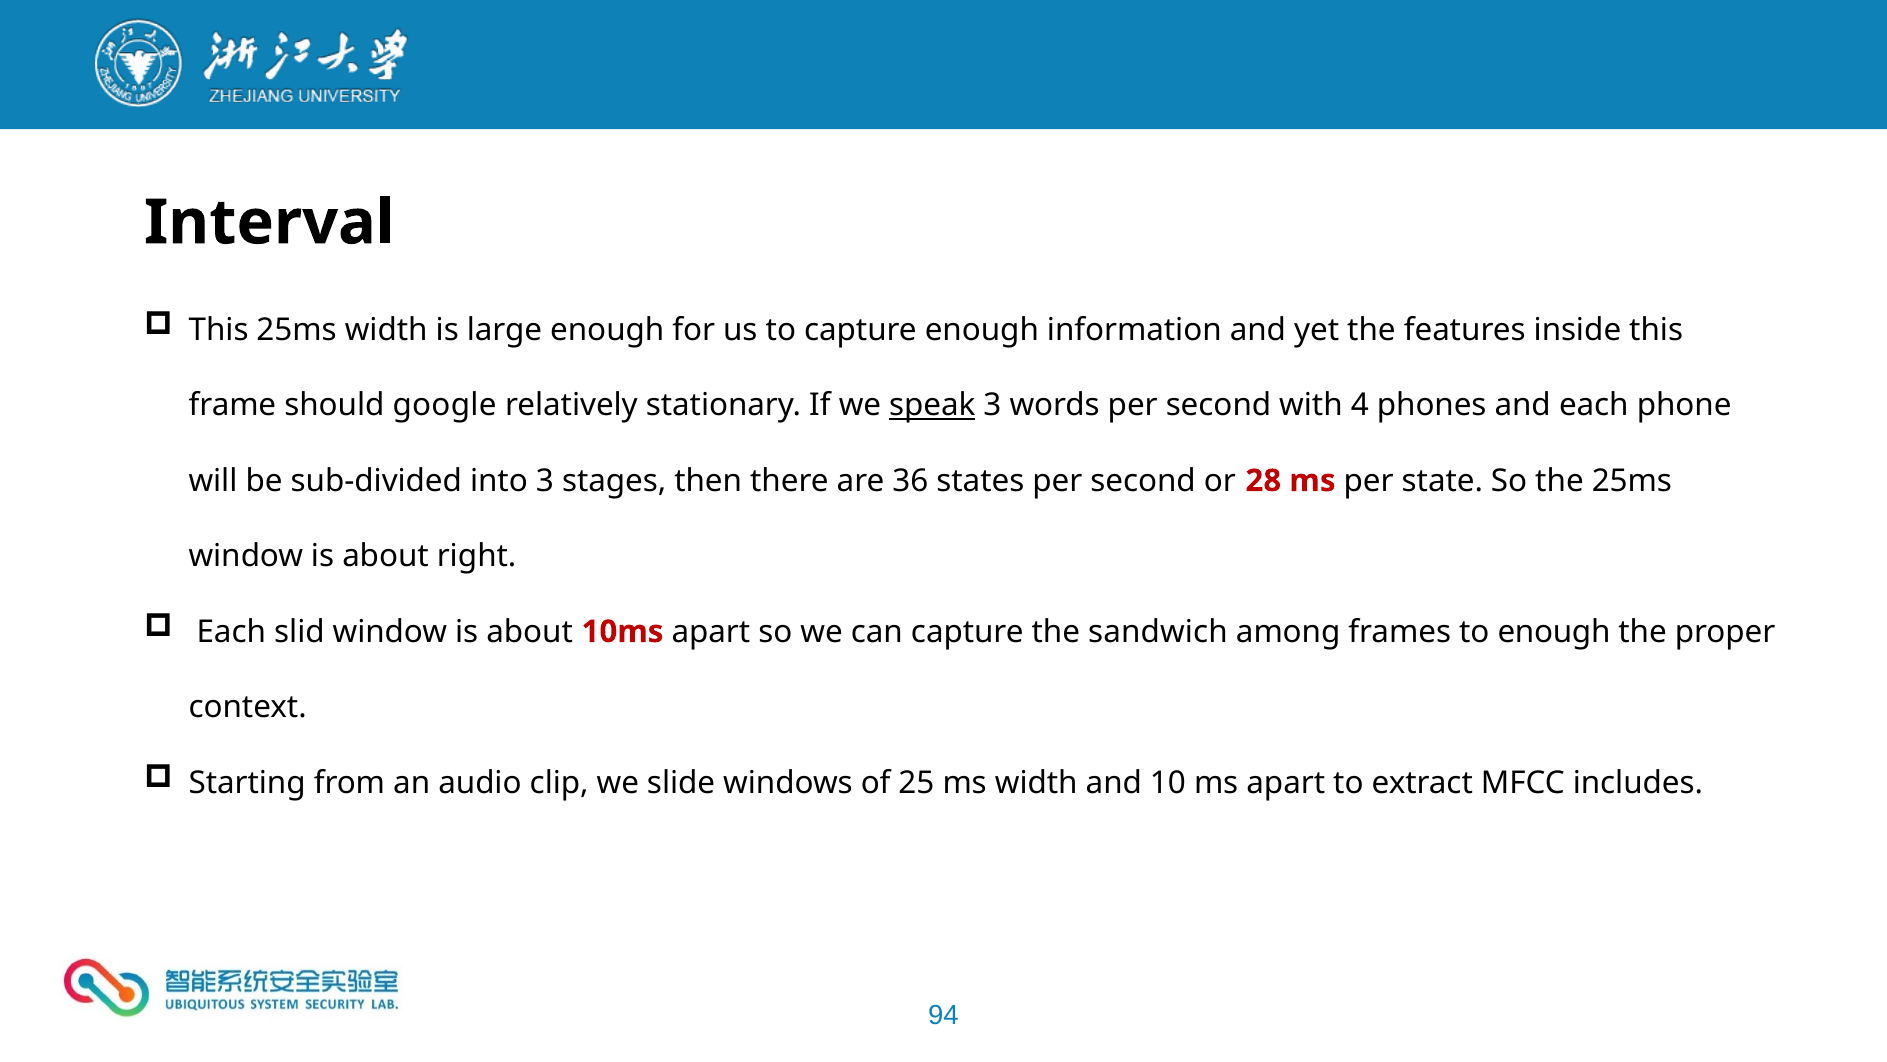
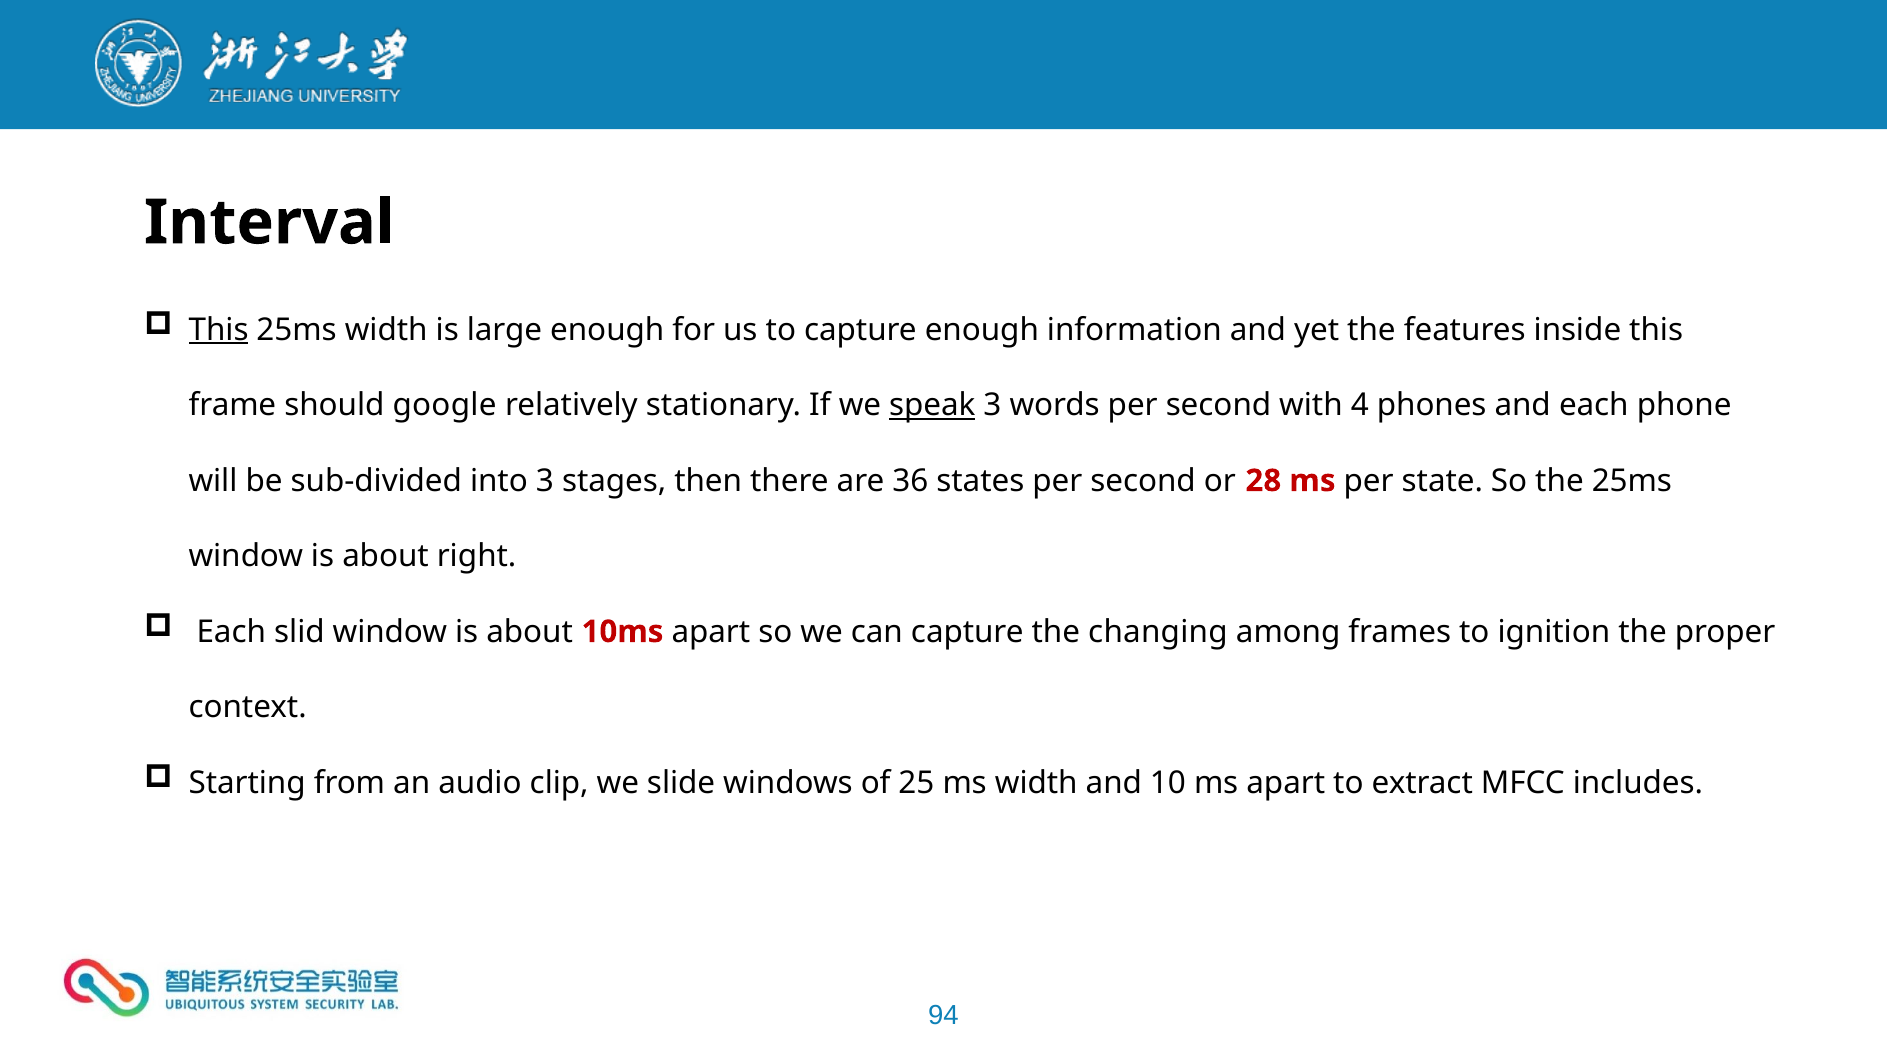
This underline: none -> present (219, 330)
sandwich: sandwich -> changing (1158, 631)
to enough: enough -> ignition (1554, 631)
